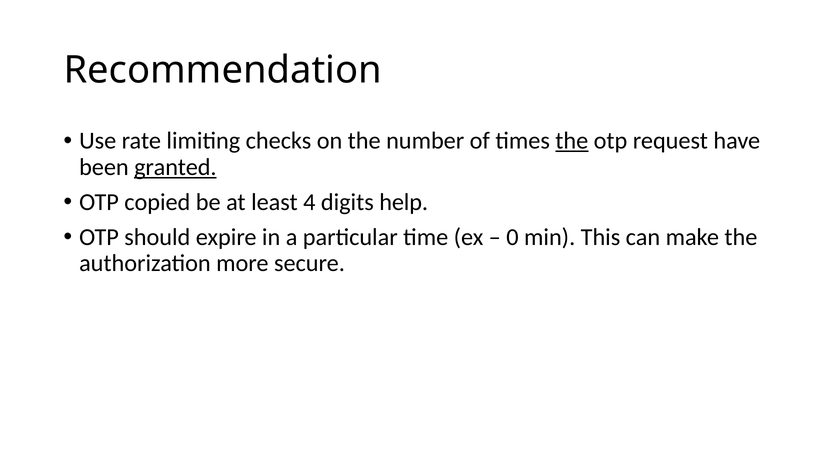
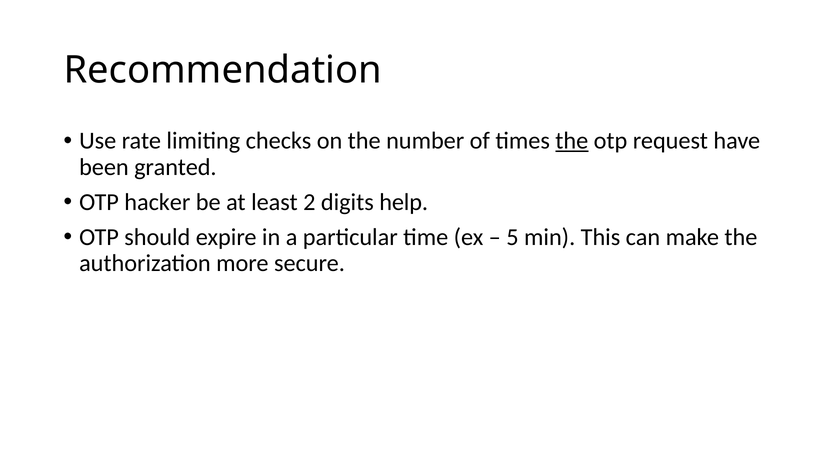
granted underline: present -> none (175, 167)
copied: copied -> hacker (157, 202)
4: 4 -> 2 (309, 202)
0: 0 -> 5 (512, 237)
